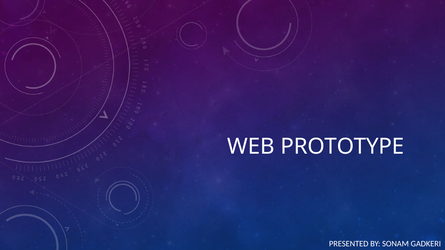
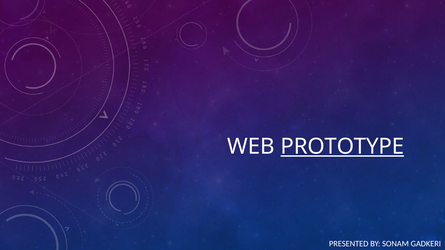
PROTOTYPE underline: none -> present (342, 147)
